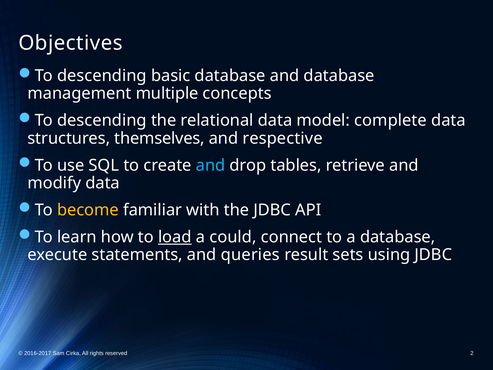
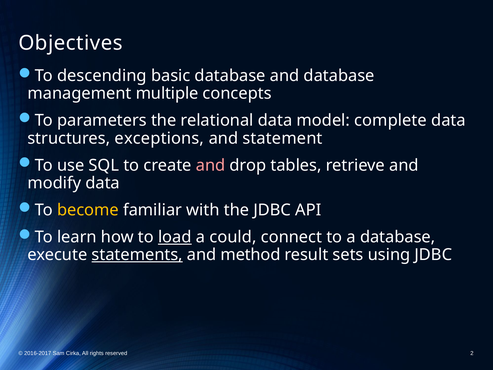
descending: descending -> parameters (102, 120)
themselves: themselves -> exceptions (159, 138)
respective: respective -> statement (283, 138)
and colour: light blue -> pink (211, 165)
statements underline: none -> present (137, 255)
queries: queries -> method (250, 255)
